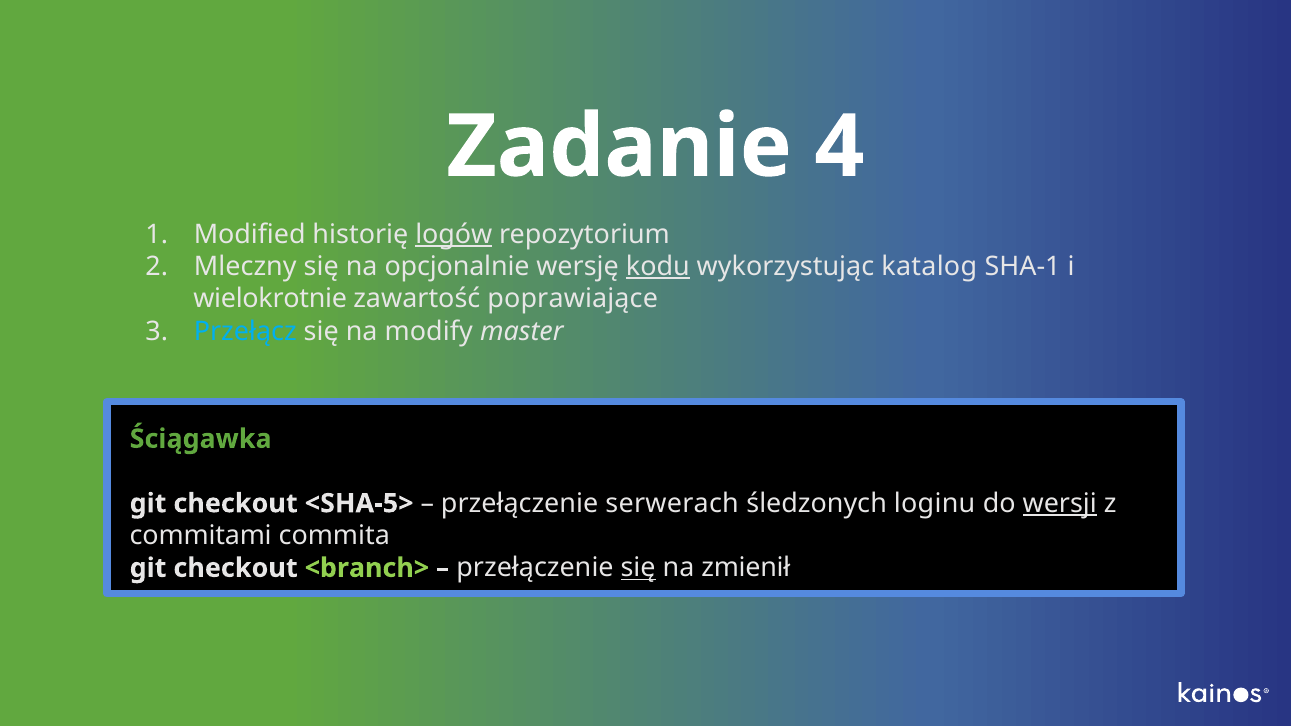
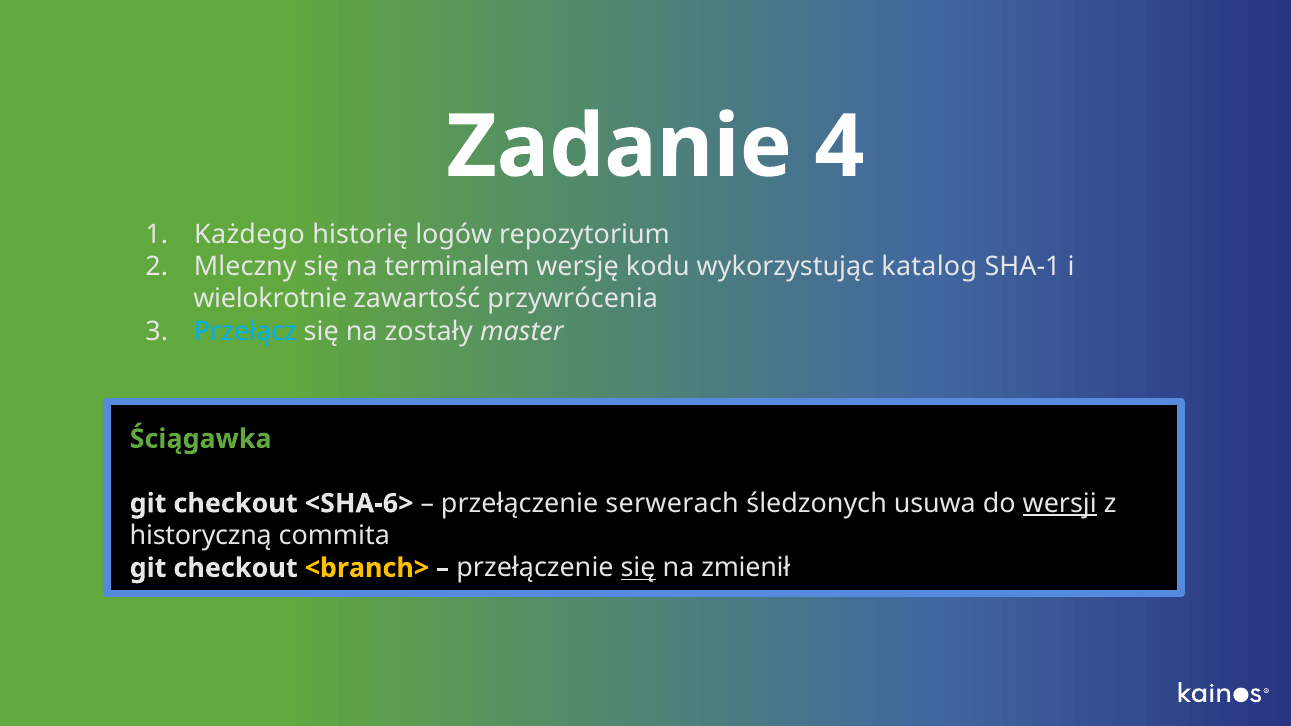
Modified: Modified -> Każdego (250, 234)
logów underline: present -> none (454, 234)
opcjonalnie: opcjonalnie -> terminalem (457, 267)
kodu underline: present -> none (658, 267)
poprawiające: poprawiające -> przywrócenia (573, 299)
modify: modify -> zostały (429, 331)
<SHA-5>: <SHA-5> -> <SHA-6> (359, 504)
loginu: loginu -> usuwa (935, 504)
commitami: commitami -> historyczną (201, 536)
<branch> colour: light green -> yellow (367, 568)
